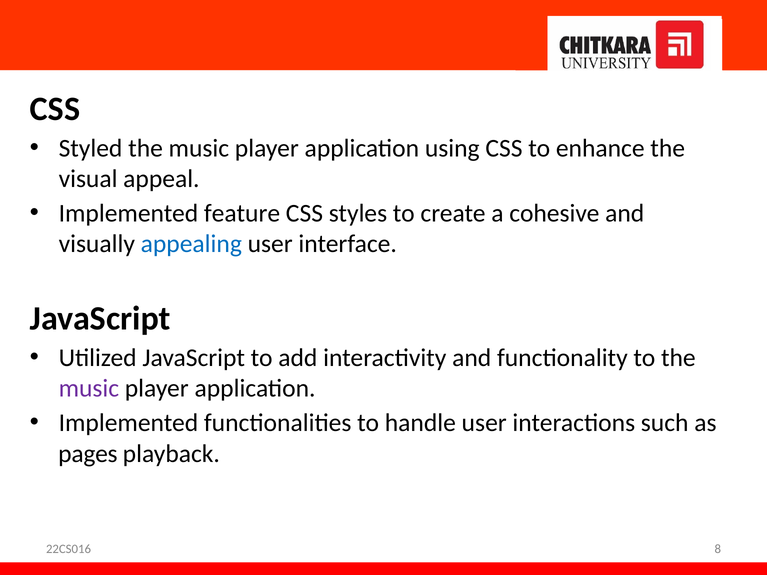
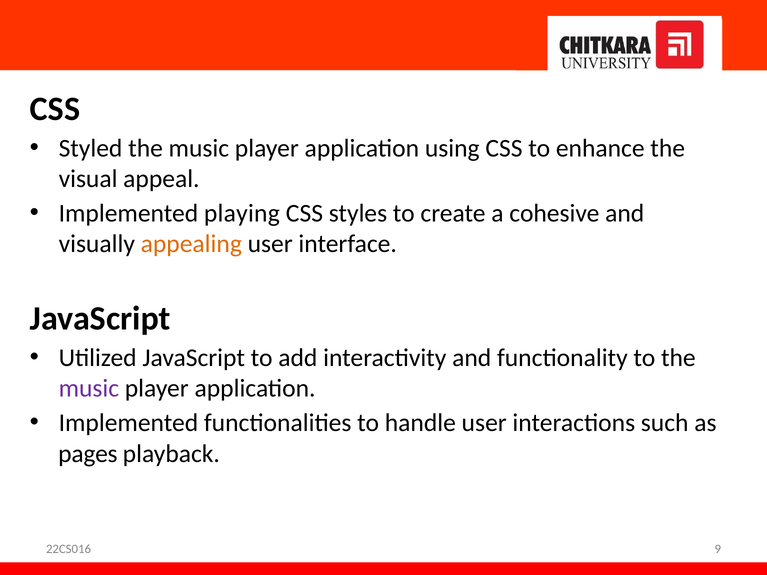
feature: feature -> playing (242, 213)
appealing colour: blue -> orange (191, 244)
8: 8 -> 9 (718, 549)
